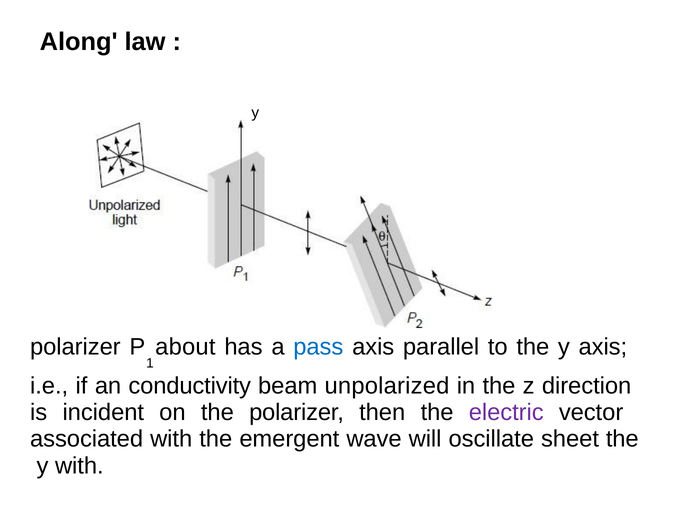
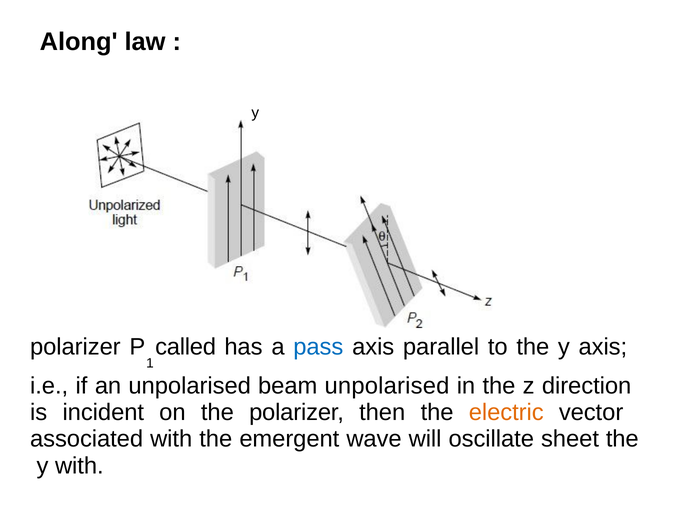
about: about -> called (186, 347)
an conductivity: conductivity -> unpolarised (190, 386)
beam unpolarized: unpolarized -> unpolarised (387, 386)
electric colour: purple -> orange (506, 413)
